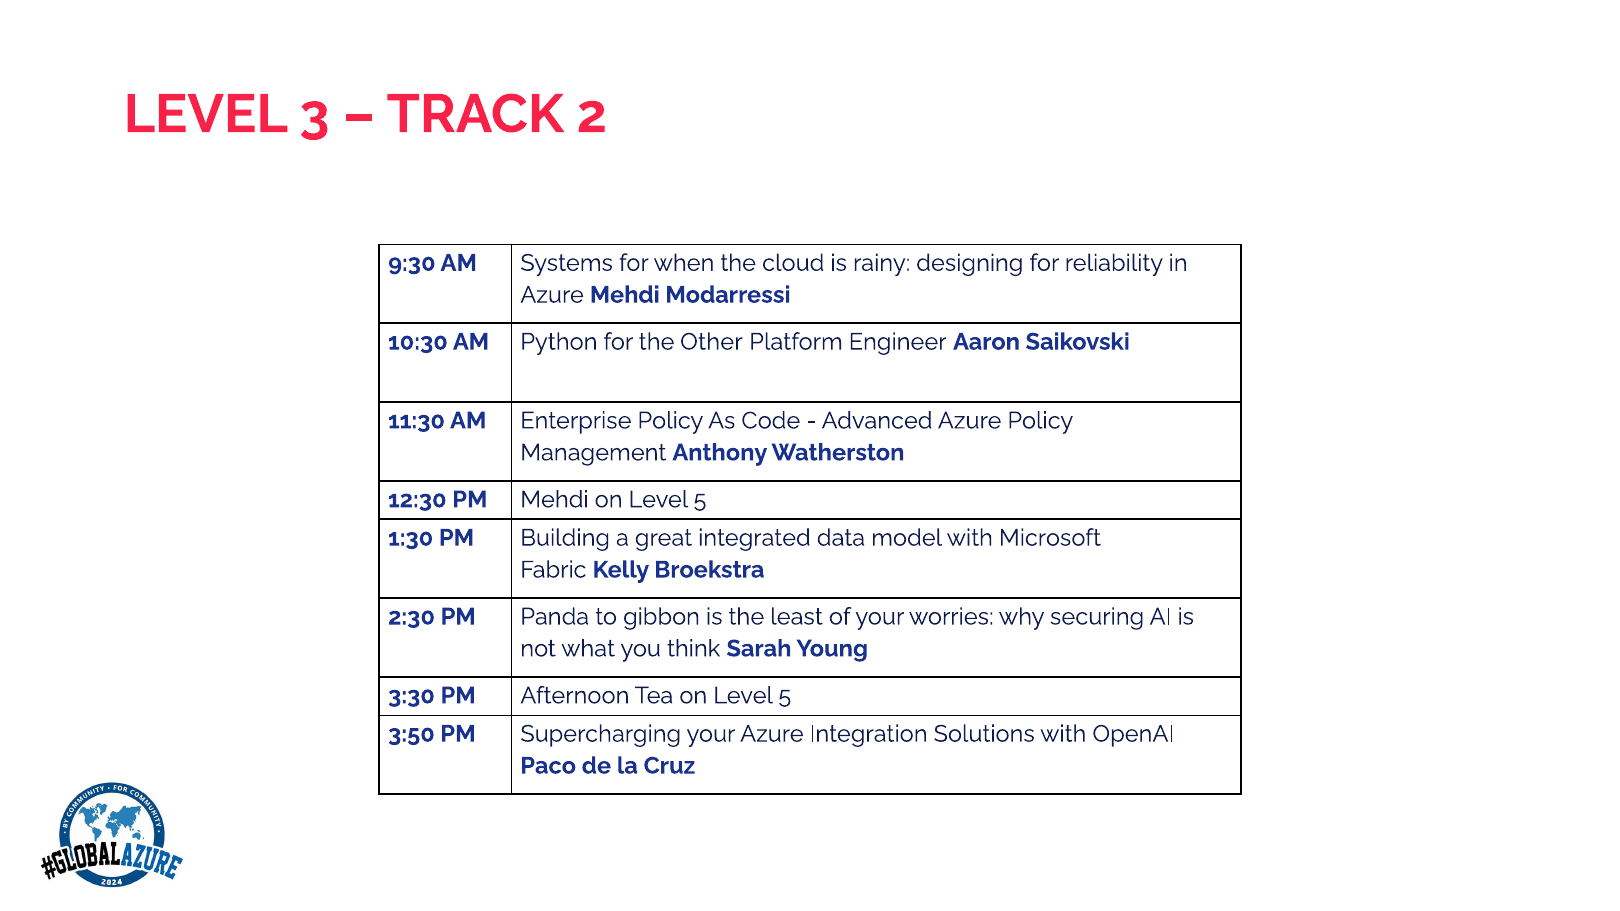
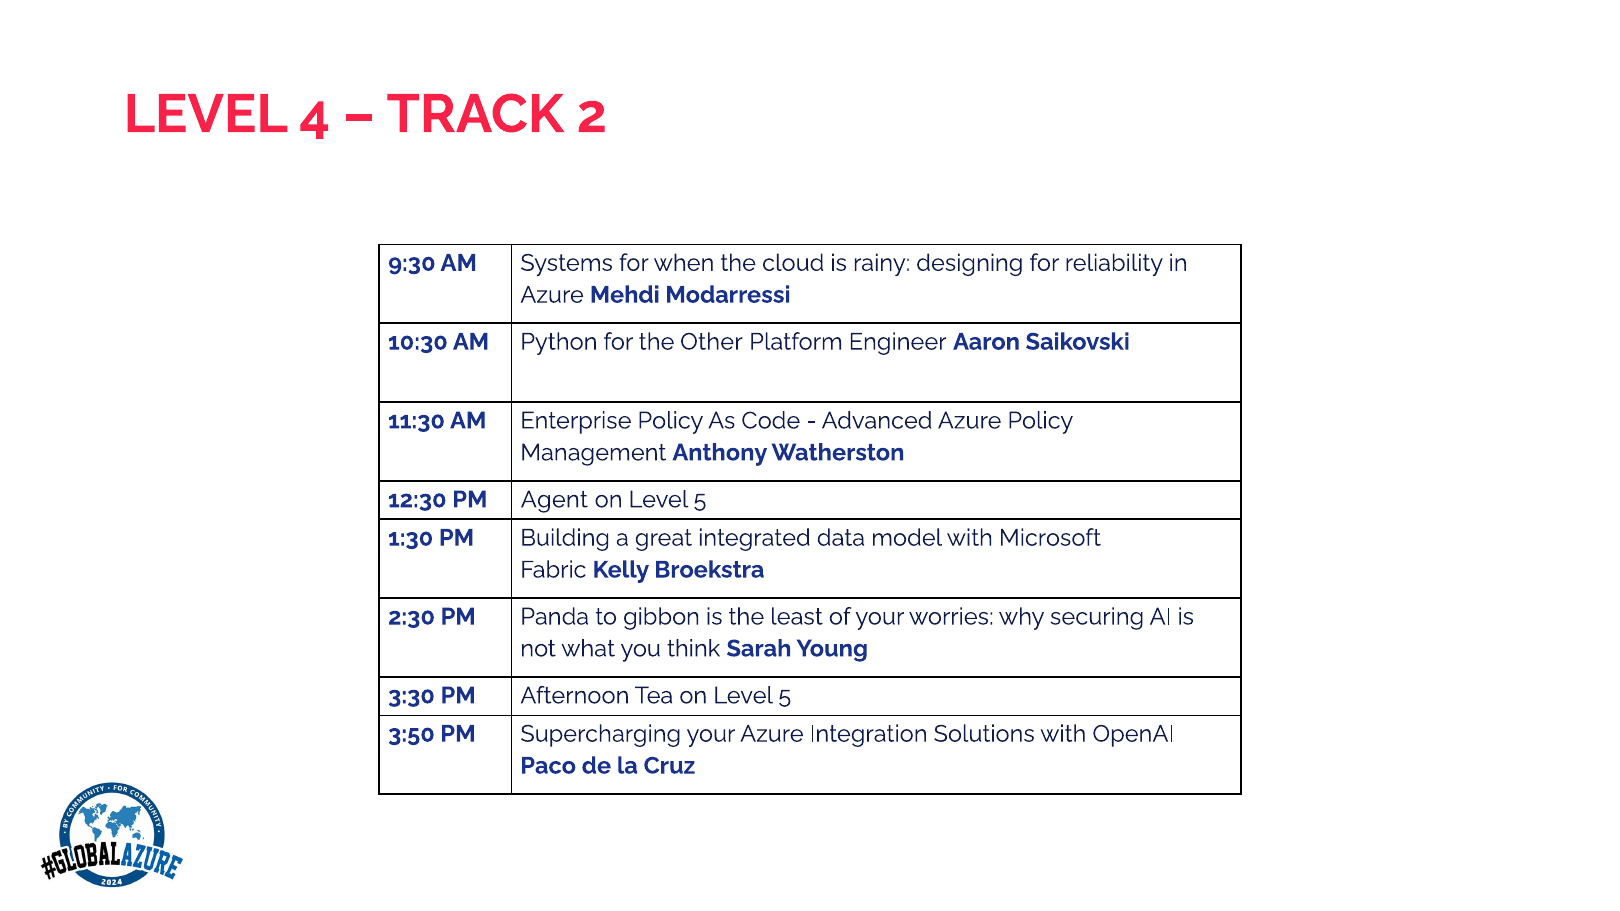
3: 3 -> 4 (315, 114)
PM Mehdi: Mehdi -> Agent (554, 500)
